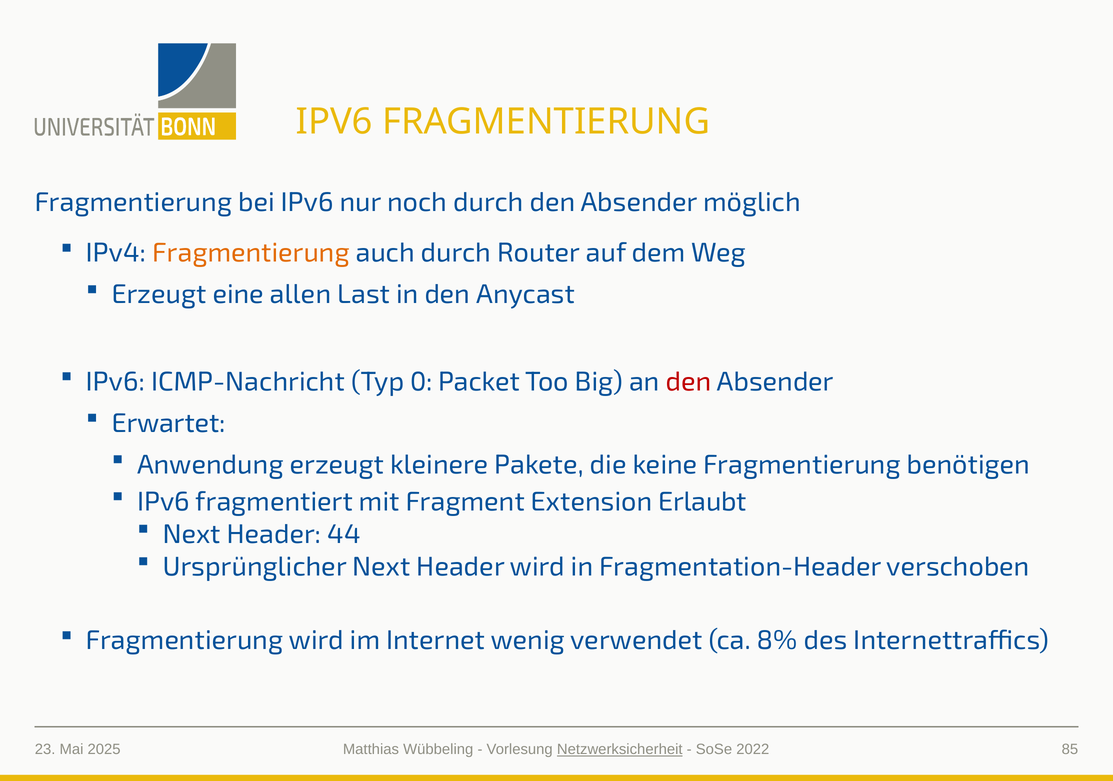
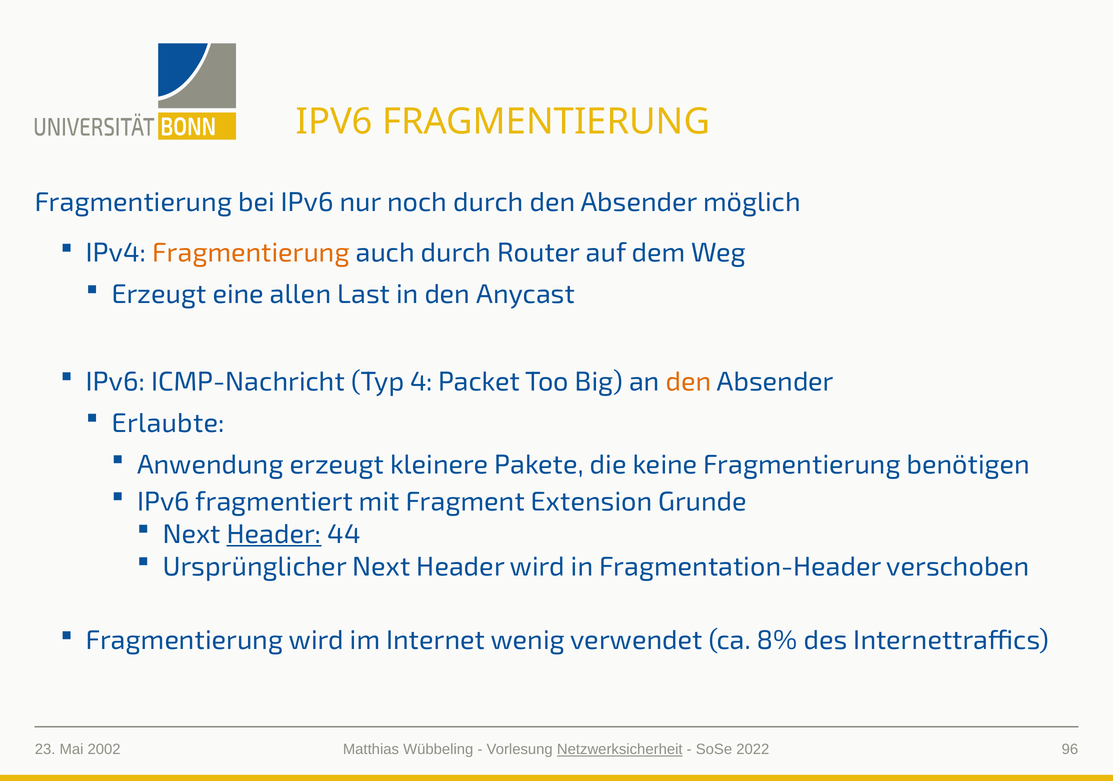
0: 0 -> 4 (421, 382)
den colour: red -> orange (689, 382)
Erwartet: Erwartet -> Erlaubte (168, 423)
Erlaubt: Erlaubt -> Grunde (702, 501)
Header underline: none -> present (274, 534)
2025: 2025 -> 2002 (104, 749)
85: 85 -> 96 (1070, 749)
